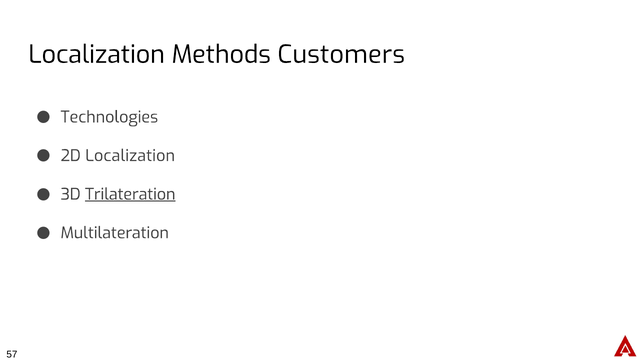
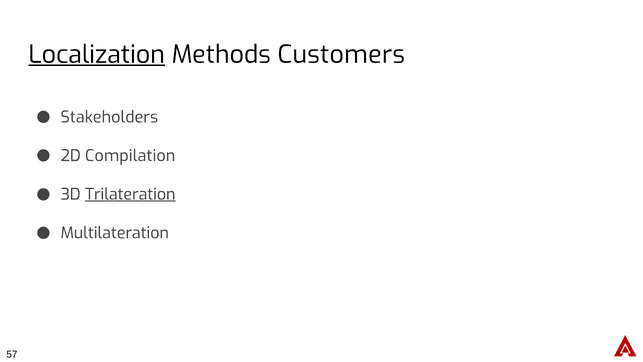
Localization underline: none -> present (97, 54)
Technologies: Technologies -> Stakeholders (109, 117)
2D Localization: Localization -> Compilation (130, 156)
